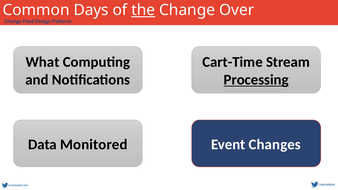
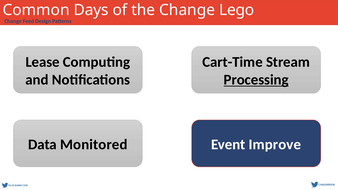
the underline: present -> none (143, 10)
Over: Over -> Lego (237, 10)
What: What -> Lease (43, 62)
Changes: Changes -> Improve (275, 145)
